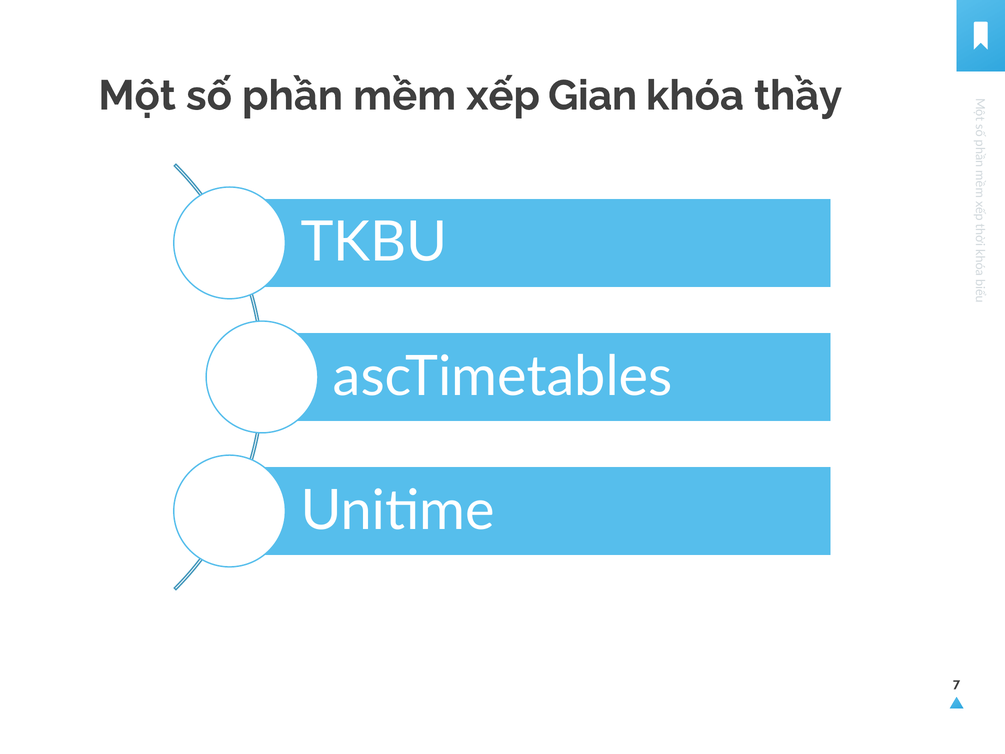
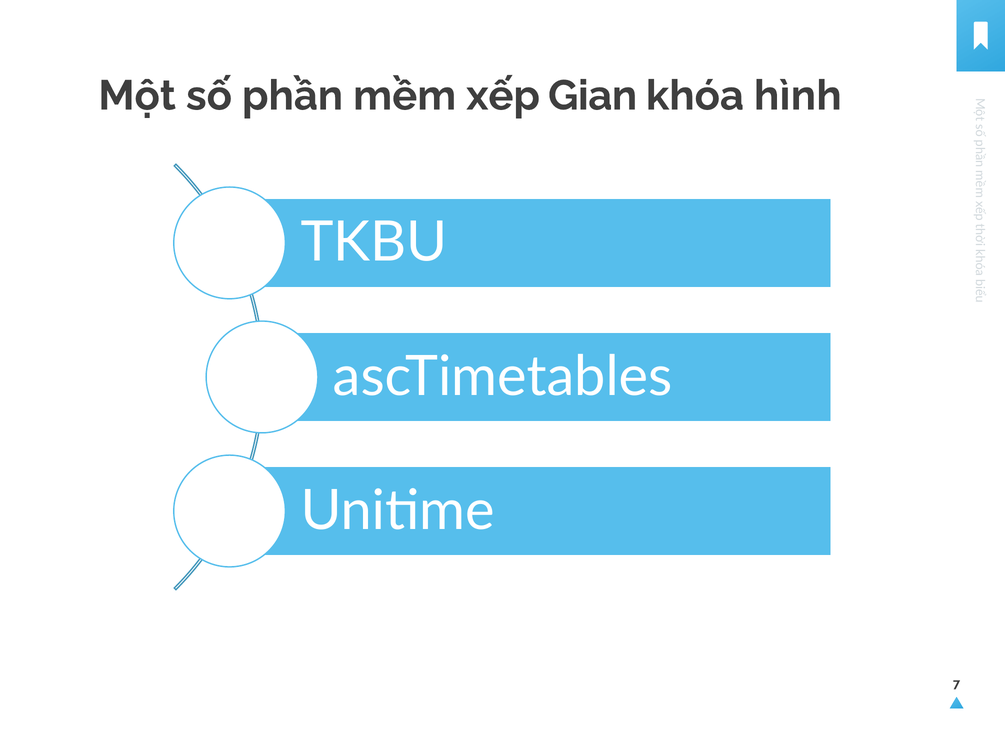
thầy: thầy -> hình (798, 96)
